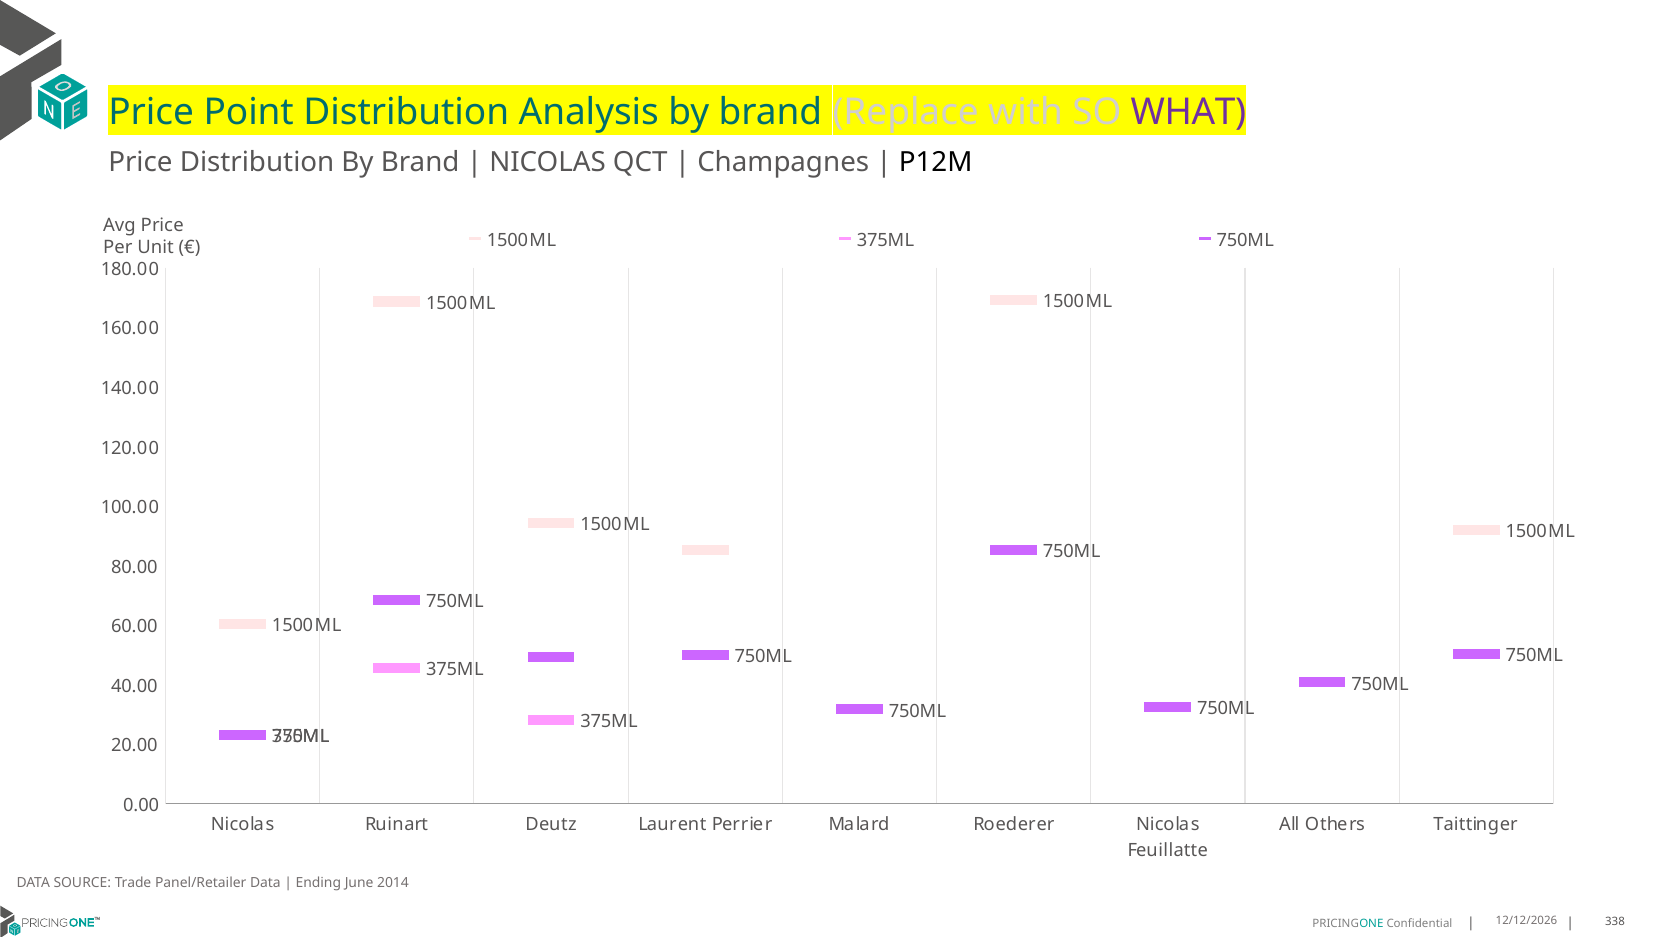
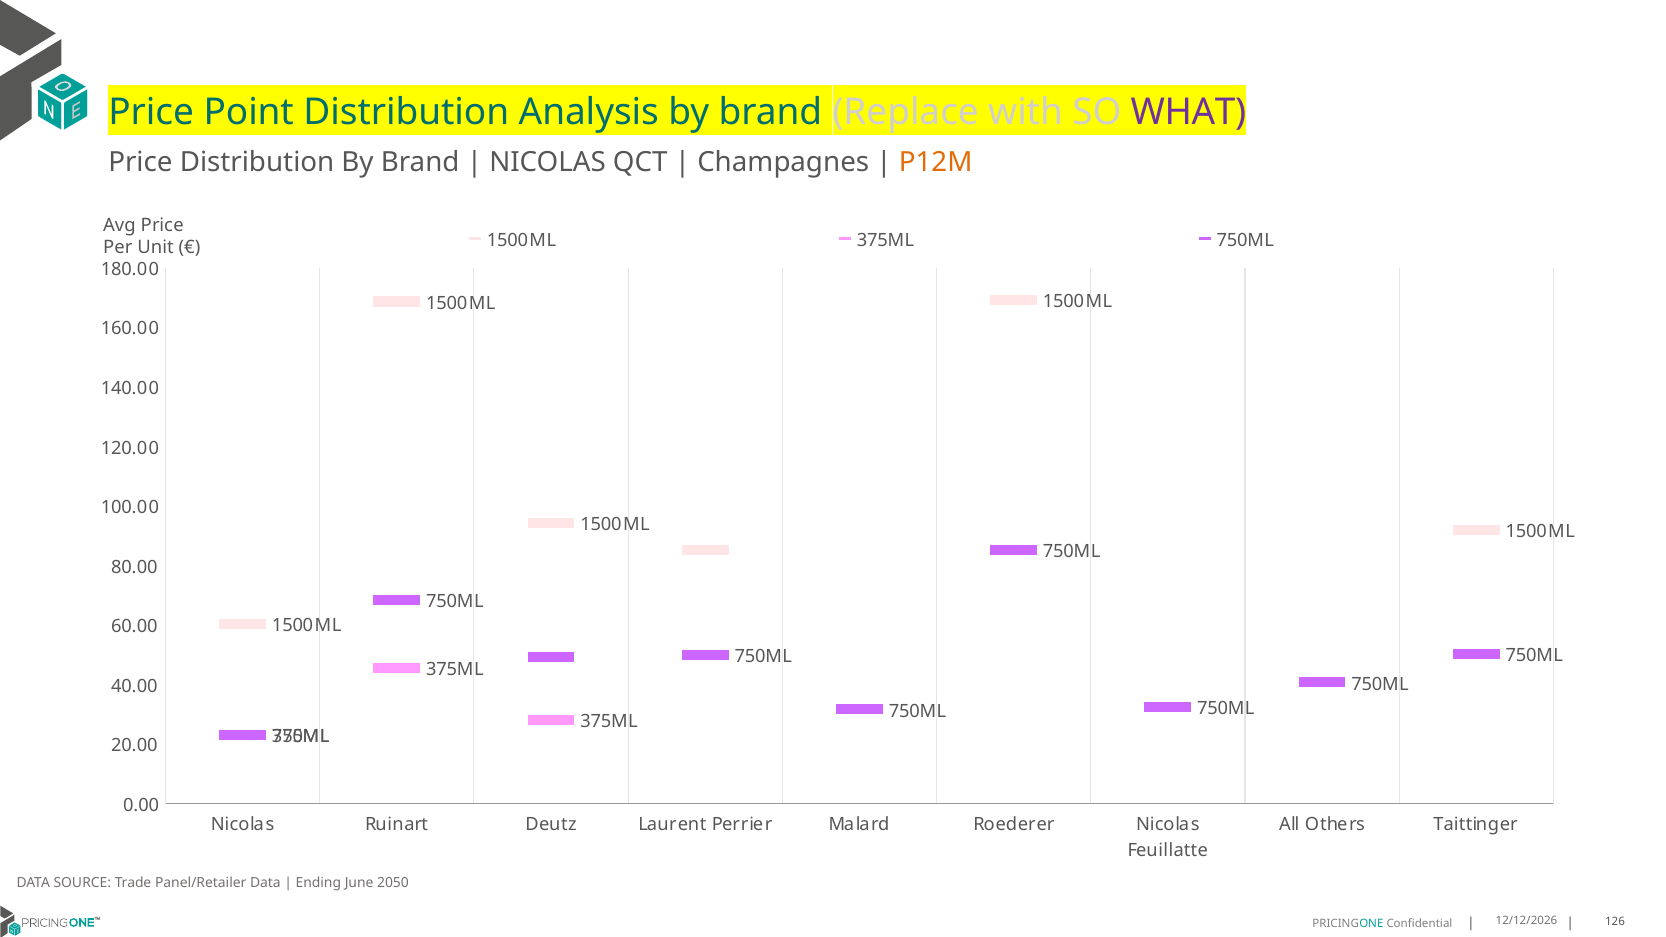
P12M colour: black -> orange (936, 162)
2014: 2014 -> 2050 (393, 883)
338: 338 -> 126 (1615, 921)
